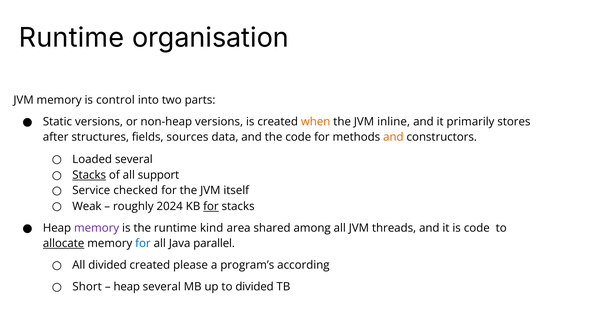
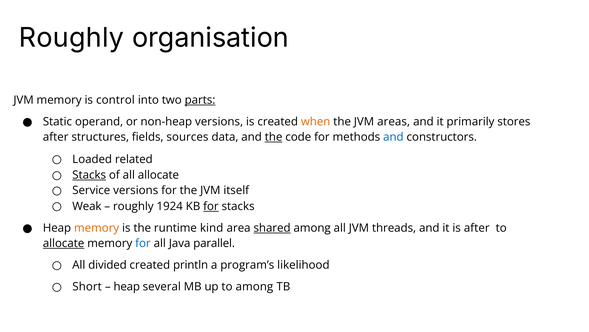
Runtime: Runtime -> Roughly (72, 38)
parts underline: none -> present (200, 100)
Static versions: versions -> operand (99, 122)
inline: inline -> areas (394, 122)
the underline: none -> present (274, 137)
and colour: orange -> blue (393, 137)
Loaded several: several -> related (134, 159)
all support: support -> allocate (158, 175)
Service checked: checked -> versions (136, 190)
2024: 2024 -> 1924 (170, 206)
memory colour: purple -> orange (97, 228)
shared underline: none -> present (272, 228)
is code: code -> after (477, 228)
please: please -> println (191, 265)
according: according -> likelihood (303, 265)
to divided: divided -> among (254, 286)
